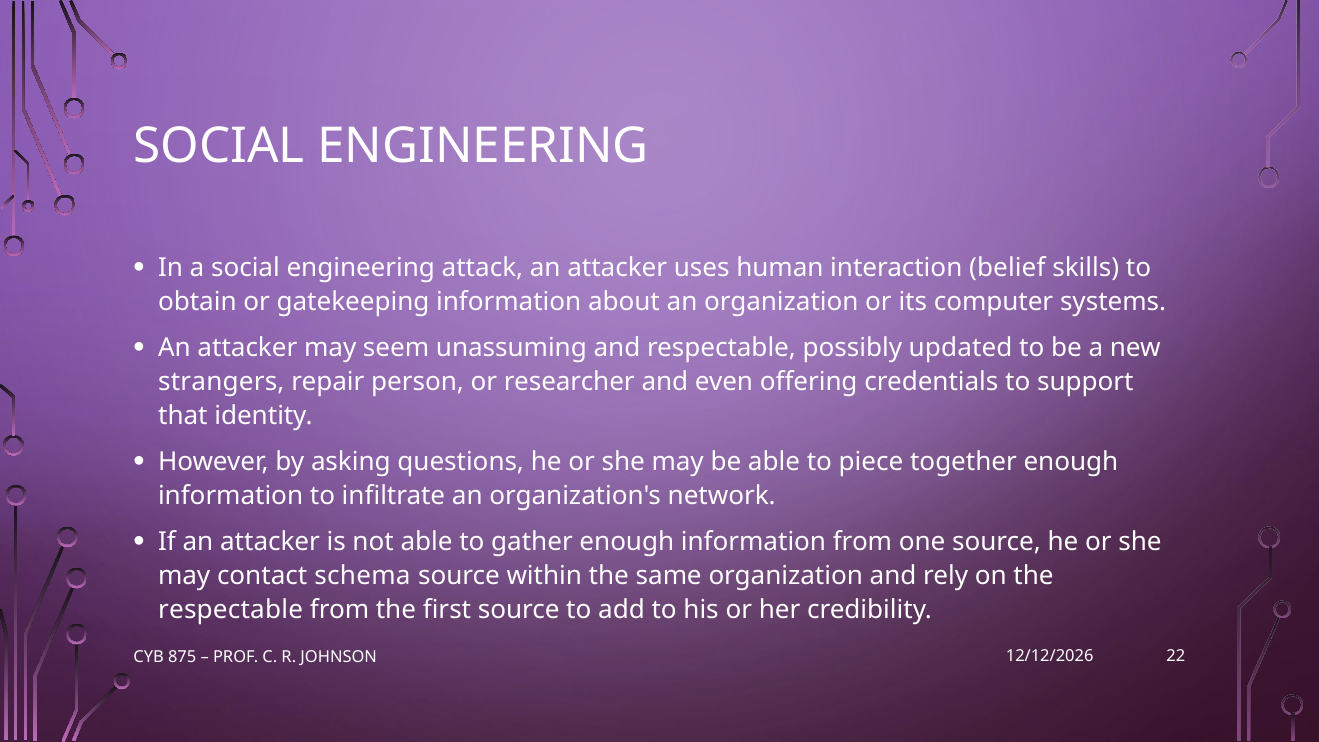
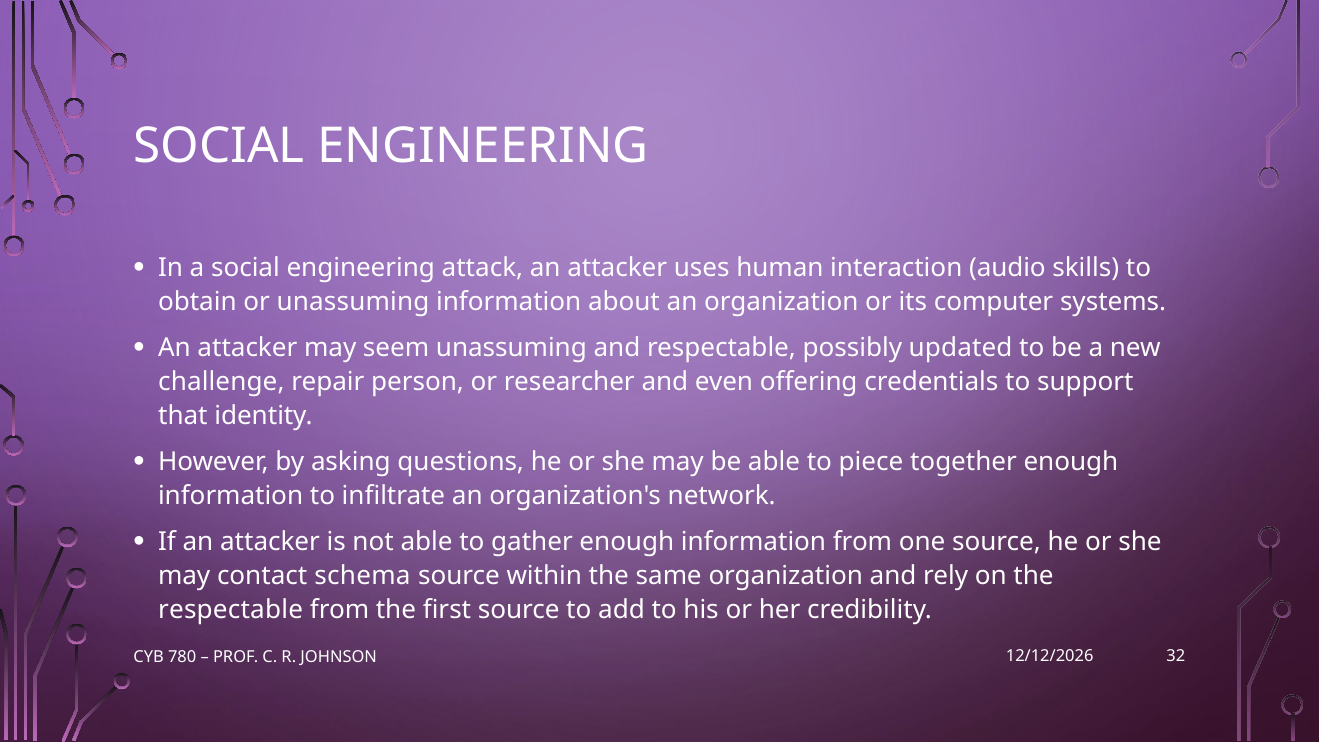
belief: belief -> audio (1007, 268)
or gatekeeping: gatekeeping -> unassuming (353, 302)
strangers: strangers -> challenge (221, 382)
875: 875 -> 780 (182, 657)
22: 22 -> 32 (1176, 656)
